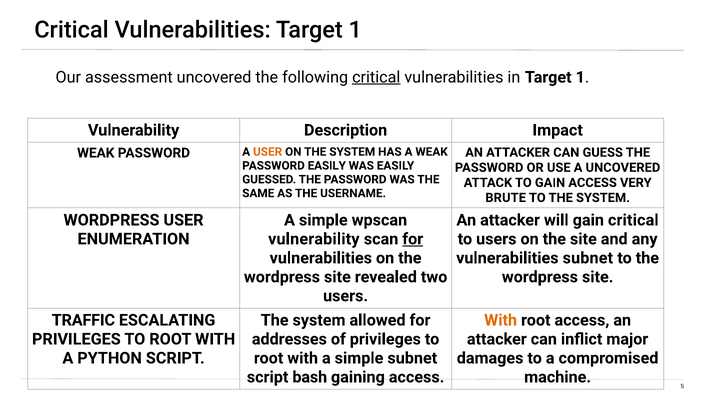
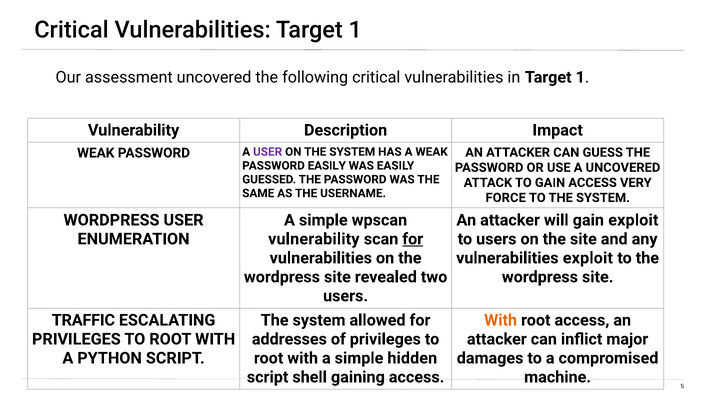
critical underline: present -> none (376, 77)
USER colour: orange -> purple (268, 152)
BRUTE: BRUTE -> FORCE (506, 198)
gain critical: critical -> exploit (633, 220)
vulnerabilities subnet: subnet -> exploit (588, 258)
simple subnet: subnet -> hidden (412, 358)
bash: bash -> shell (310, 377)
